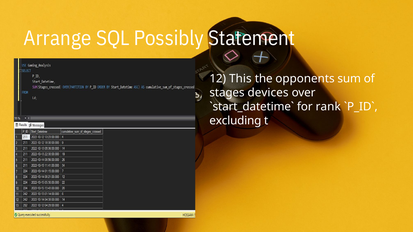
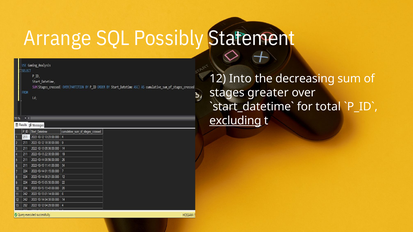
This: This -> Into (240, 79)
opponents: opponents -> decreasing (305, 79)
devices: devices -> greater (268, 93)
rank: rank -> total (328, 107)
excluding underline: none -> present (235, 121)
